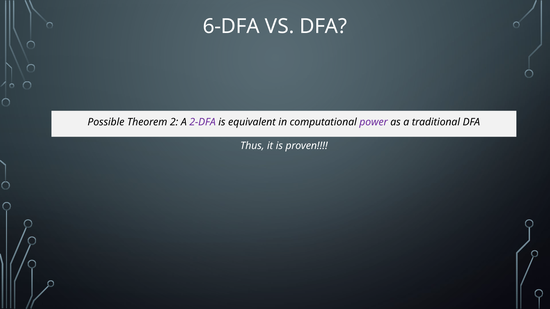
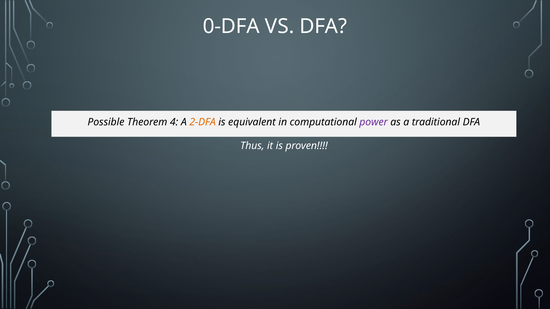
6-DFA: 6-DFA -> 0-DFA (231, 26)
2: 2 -> 4 (174, 122)
2-DFA colour: purple -> orange (203, 122)
